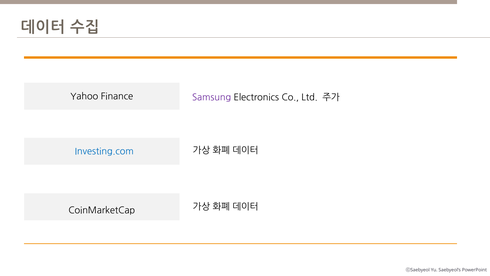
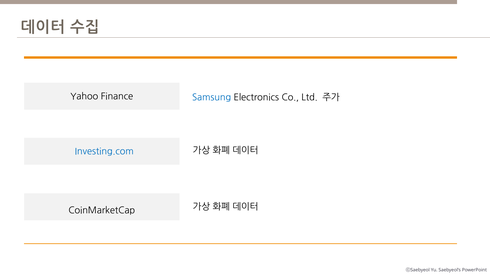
Samsung colour: purple -> blue (212, 97)
